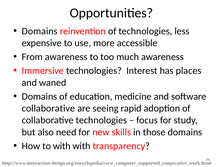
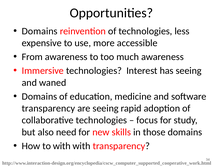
has places: places -> seeing (189, 71)
collaborative: collaborative -> transparency (48, 109)
